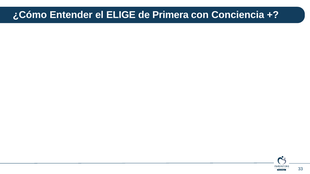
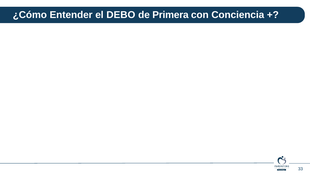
ELIGE: ELIGE -> DEBO (121, 15)
